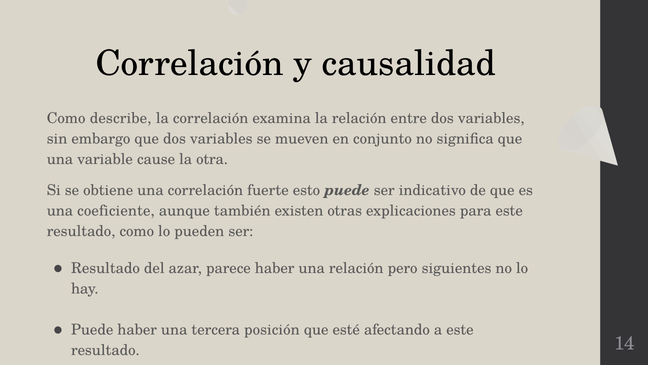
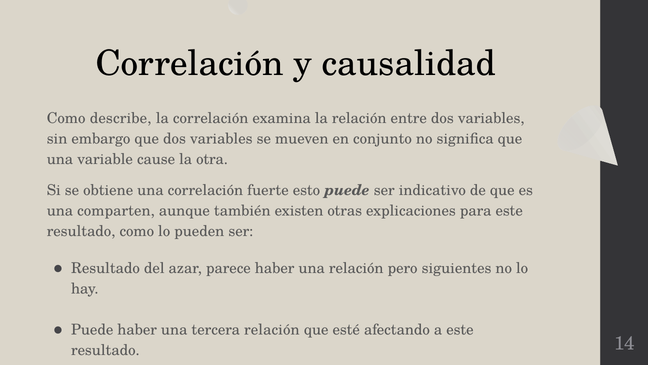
coeficiente: coeficiente -> comparten (116, 211)
tercera posición: posición -> relación (272, 330)
